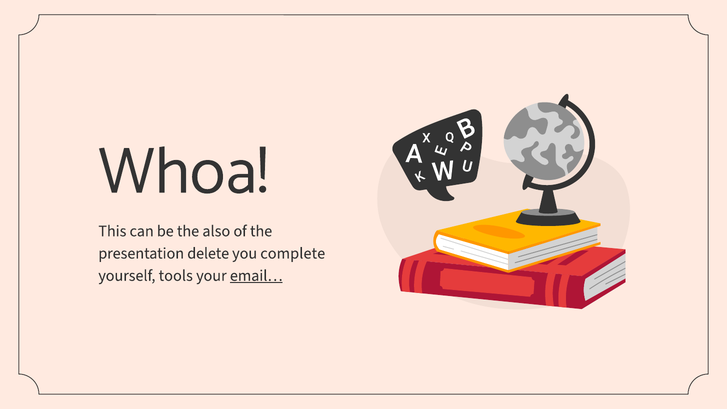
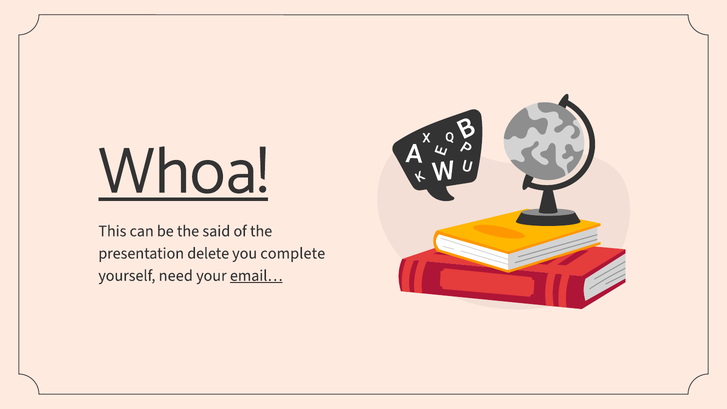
Whoa underline: none -> present (183, 171)
also: also -> said (216, 231)
tools: tools -> need (176, 275)
